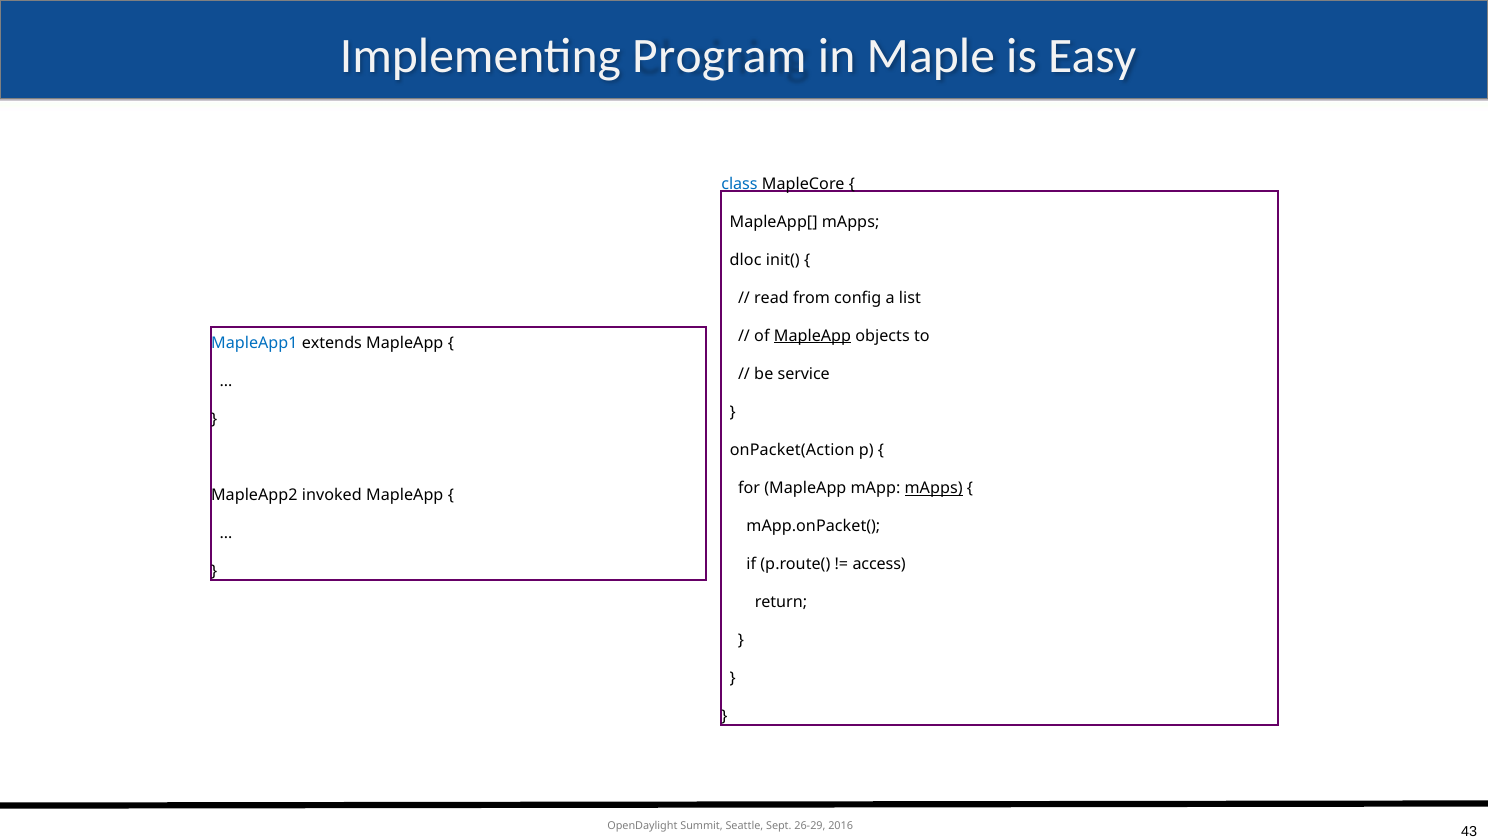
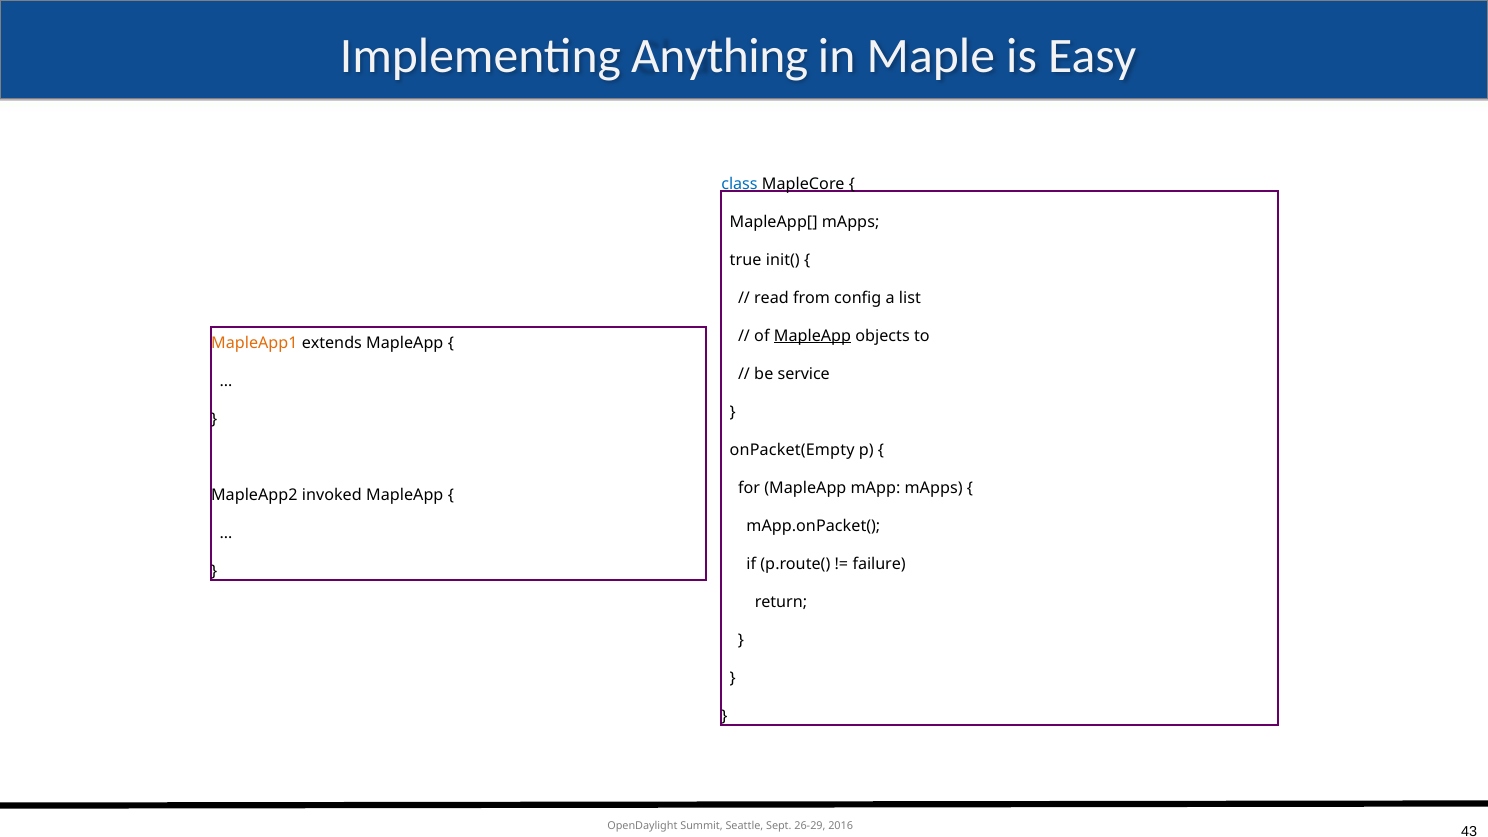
Program: Program -> Anything (720, 56)
dloc: dloc -> true (746, 260)
MapleApp1 colour: blue -> orange (254, 343)
onPacket(Action: onPacket(Action -> onPacket(Empty (792, 450)
mApps underline: present -> none (934, 488)
access: access -> failure (879, 564)
